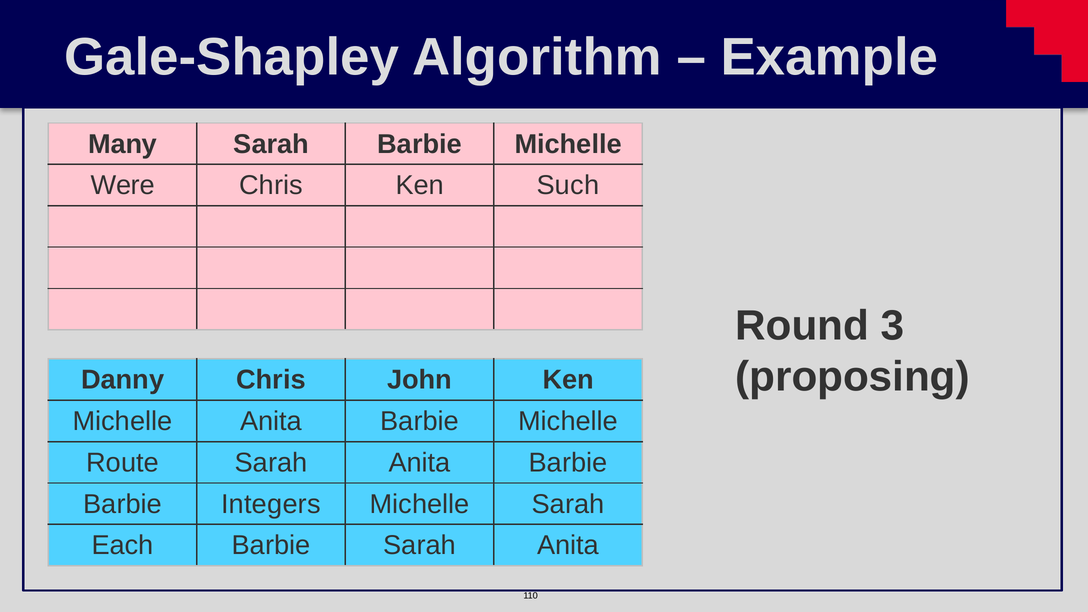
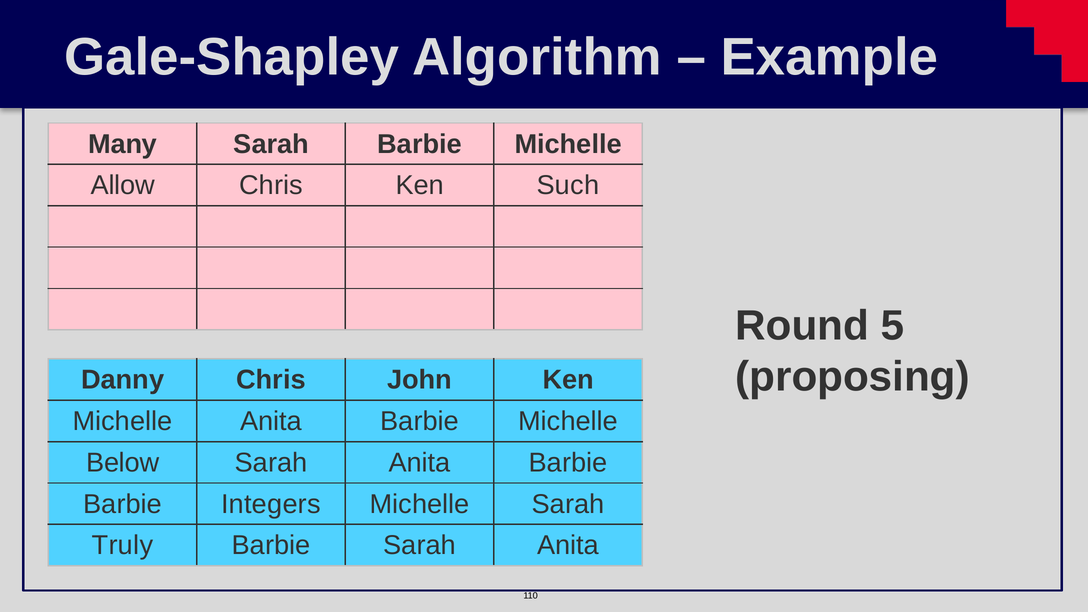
Were: Were -> Allow (123, 185)
3: 3 -> 5 (892, 326)
Route: Route -> Below (123, 463)
Each: Each -> Truly (122, 546)
